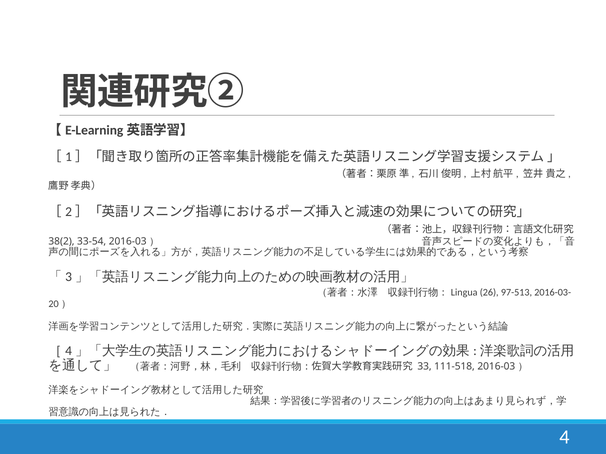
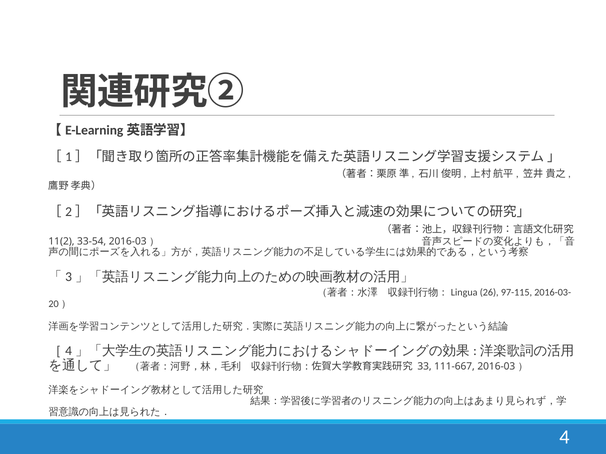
38(2: 38(2 -> 11(2 (61, 242)
97-513: 97-513 -> 97-115 (516, 293)
111-518: 111-518 -> 111-667 (455, 367)
